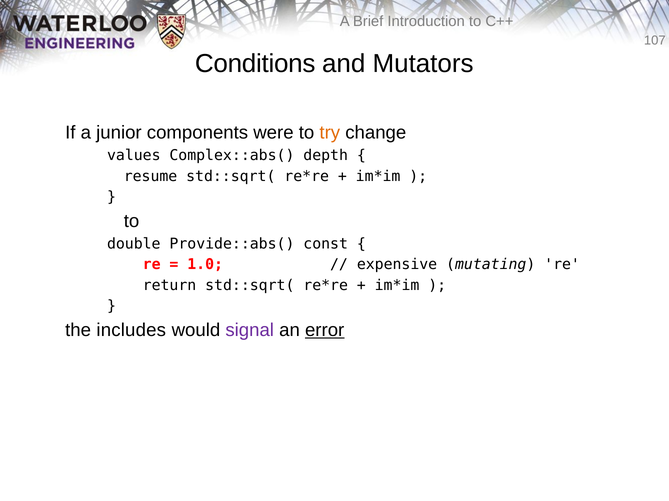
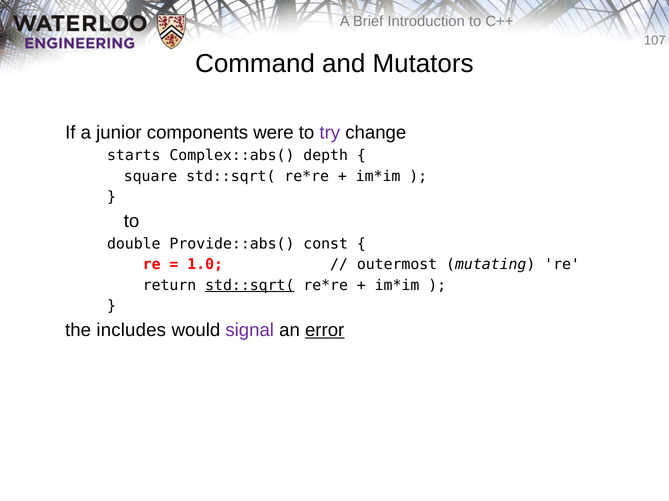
Conditions: Conditions -> Command (255, 64)
try colour: orange -> purple (330, 133)
values: values -> starts (134, 156)
resume: resume -> square (151, 176)
expensive: expensive -> outermost (397, 265)
std::sqrt( underline: none -> present (250, 286)
